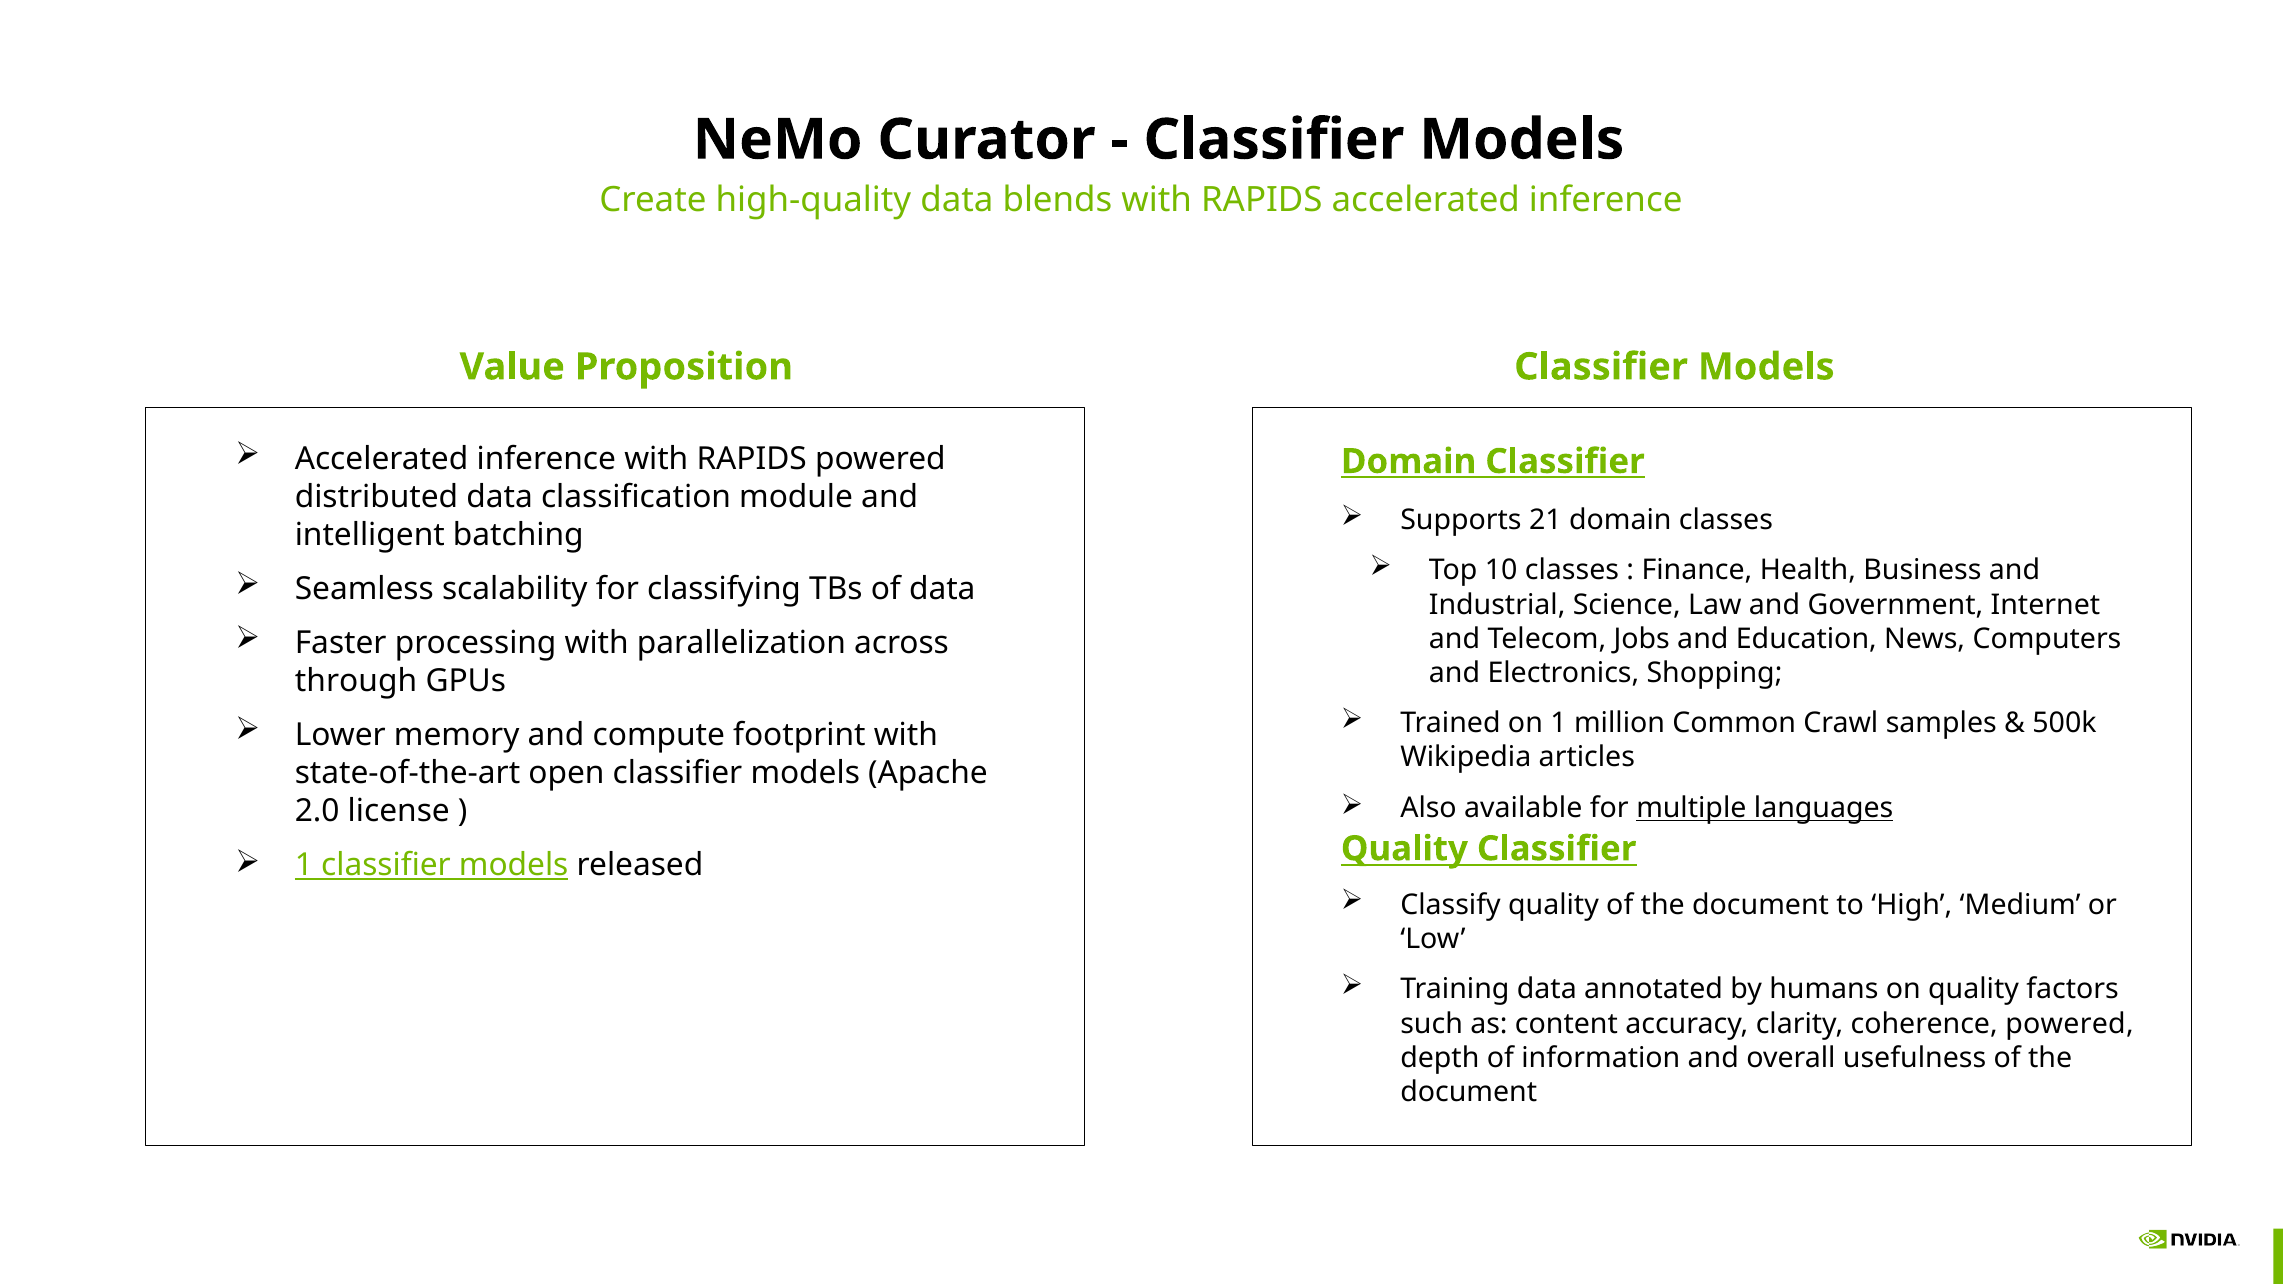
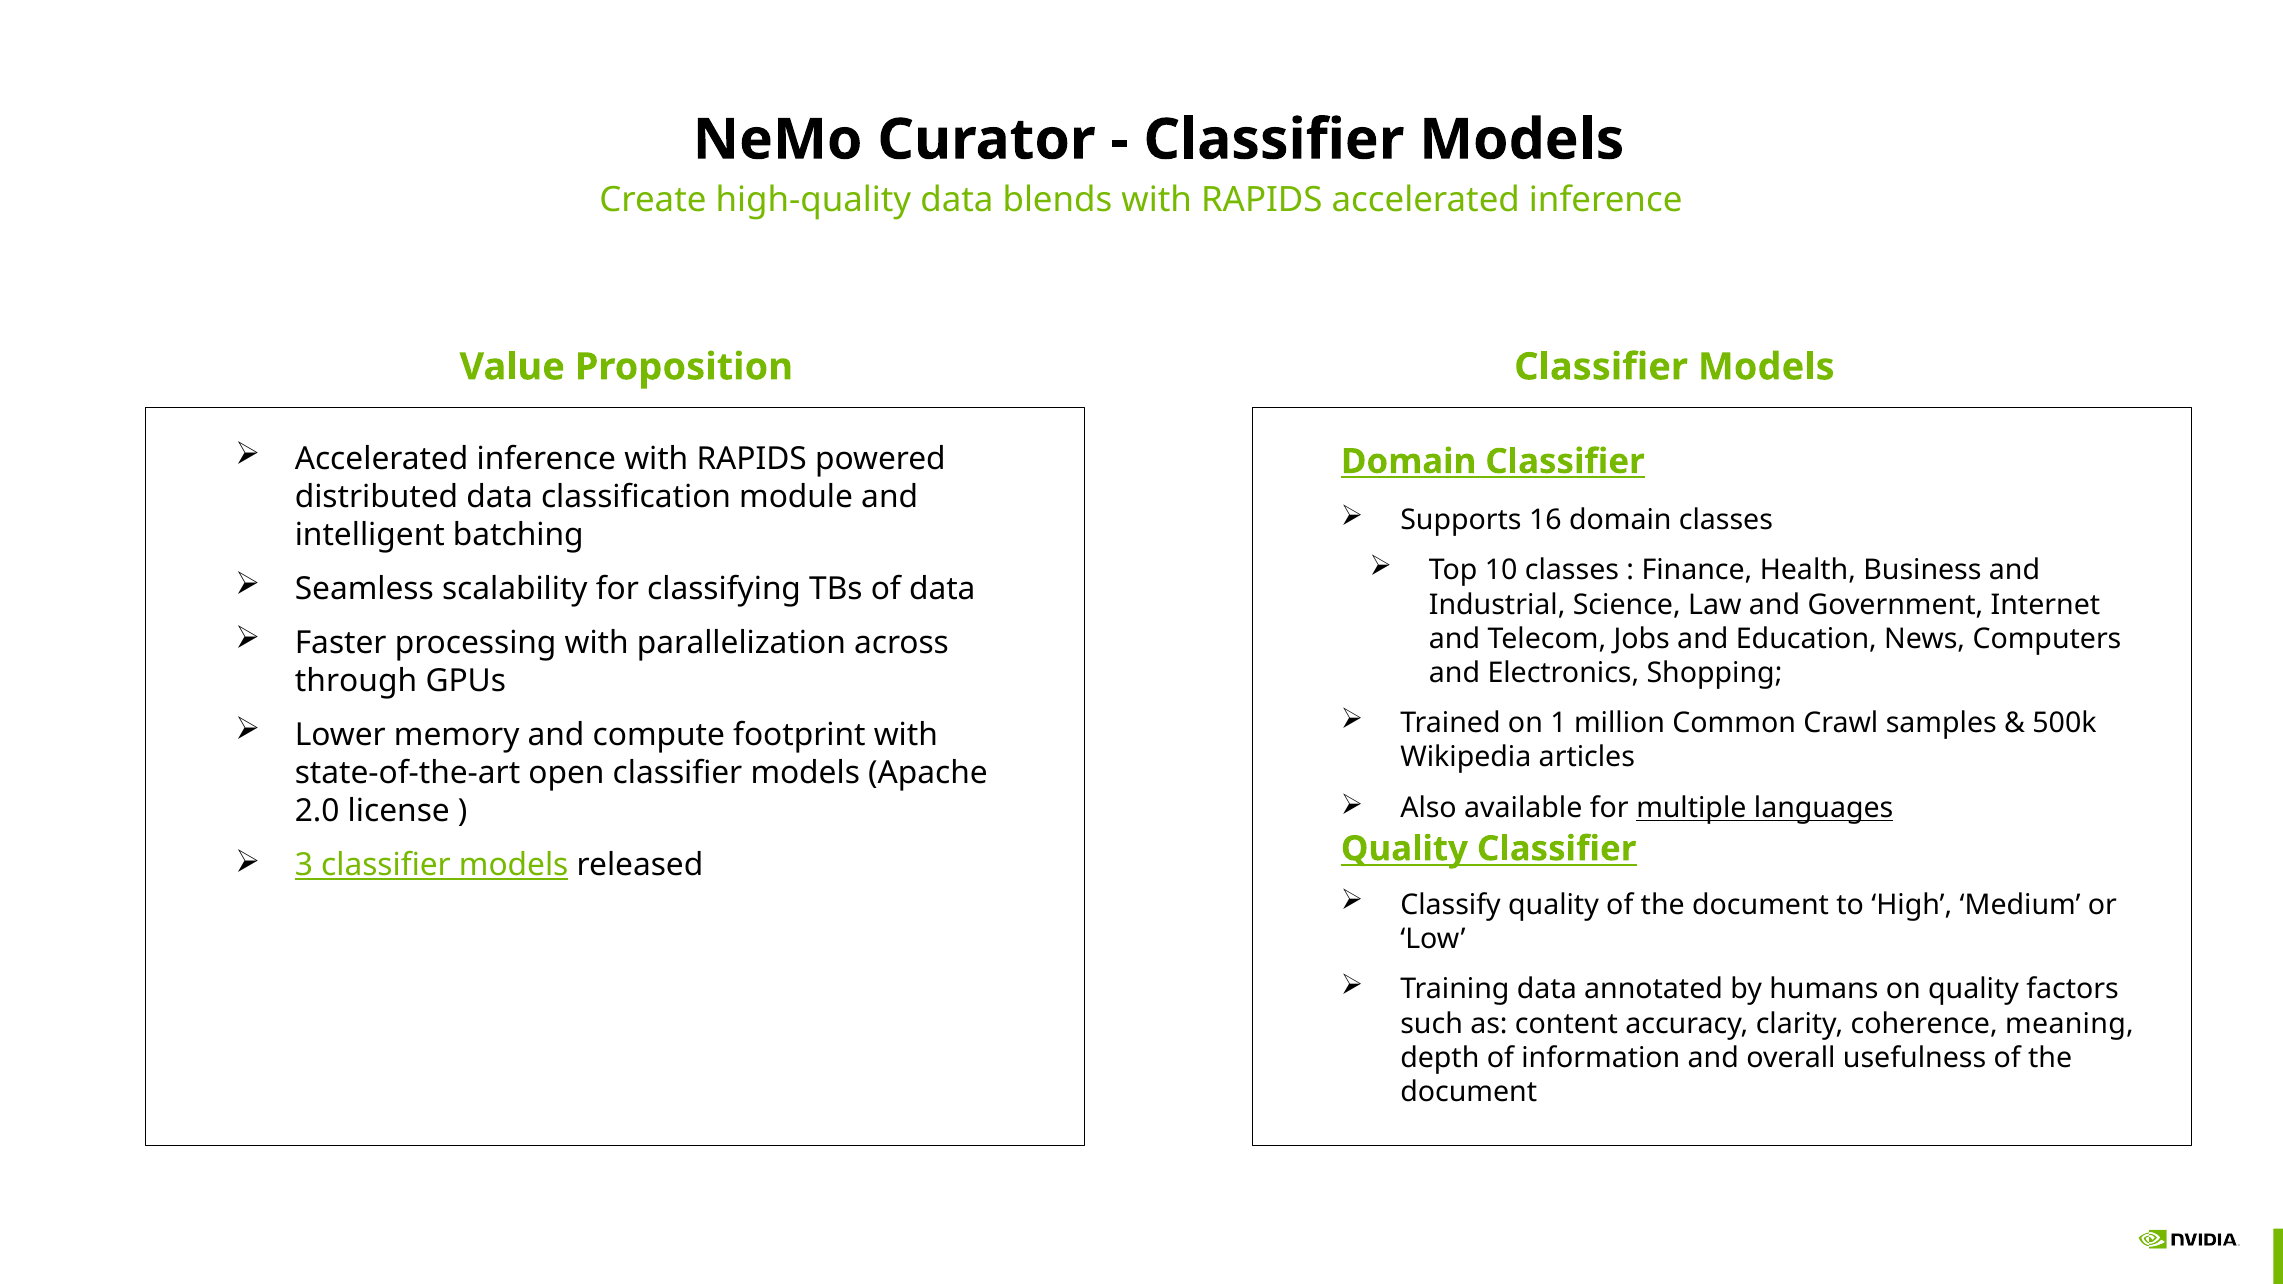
21: 21 -> 16 (1545, 520)
1: 1 -> 3 (304, 865)
coherence powered: powered -> meaning (2069, 1024)
